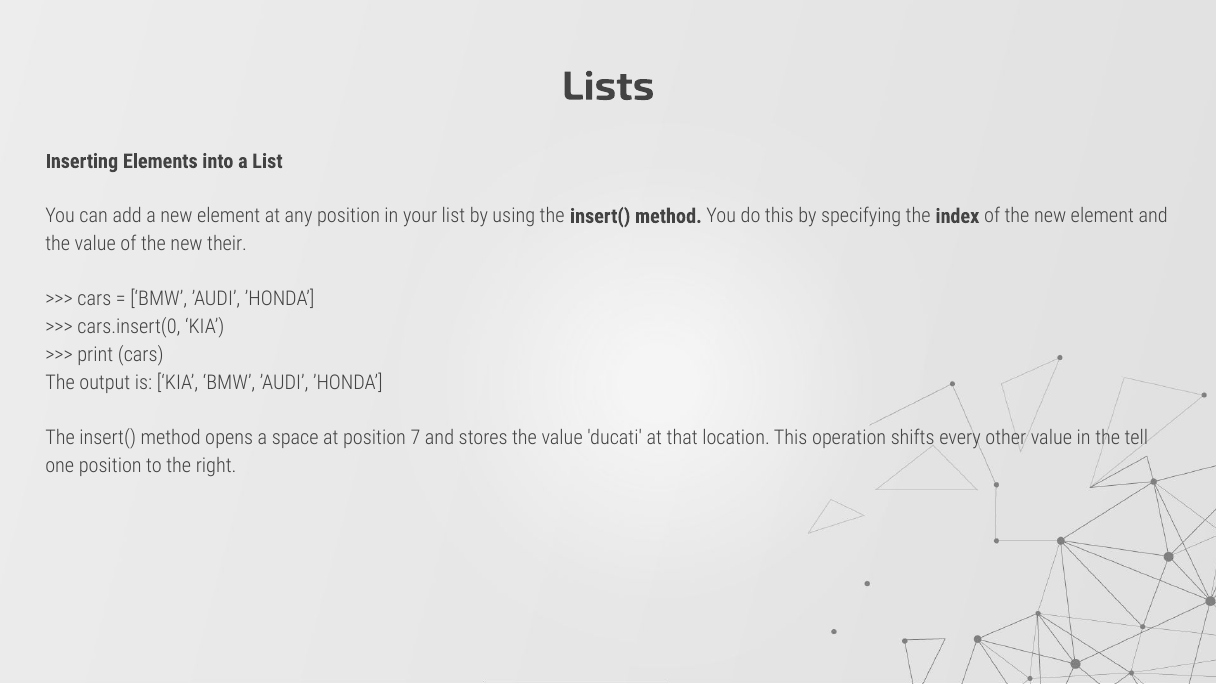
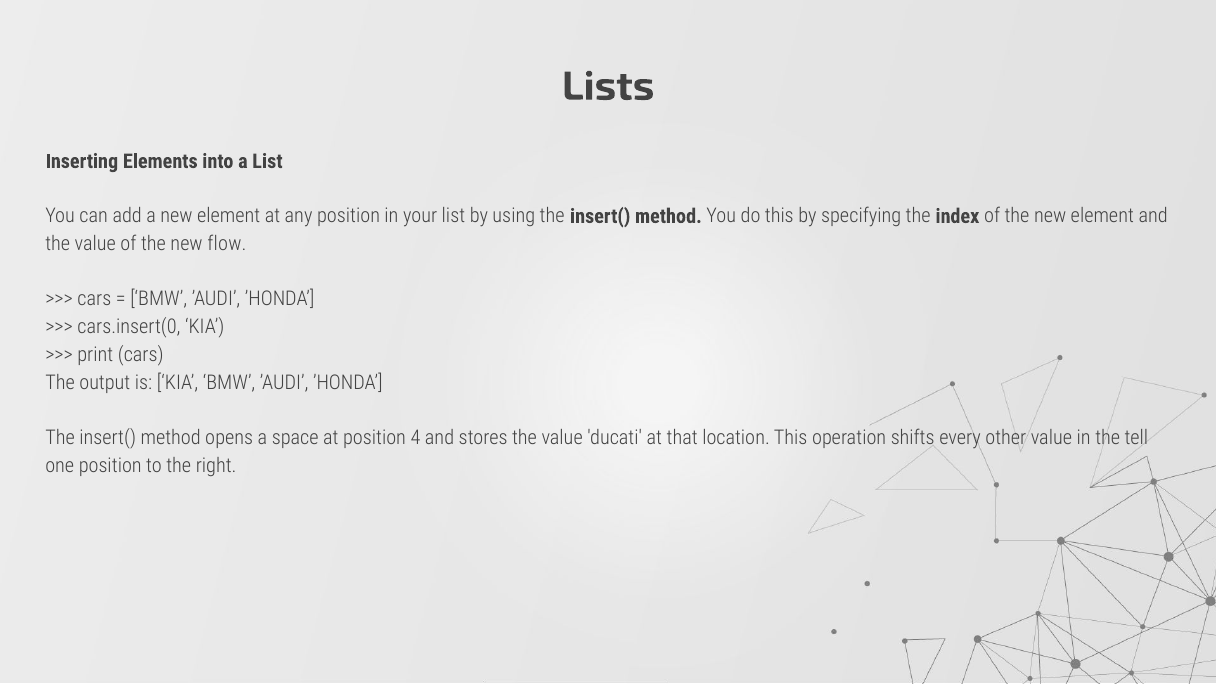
their: their -> flow (227, 244)
7: 7 -> 4 (415, 438)
